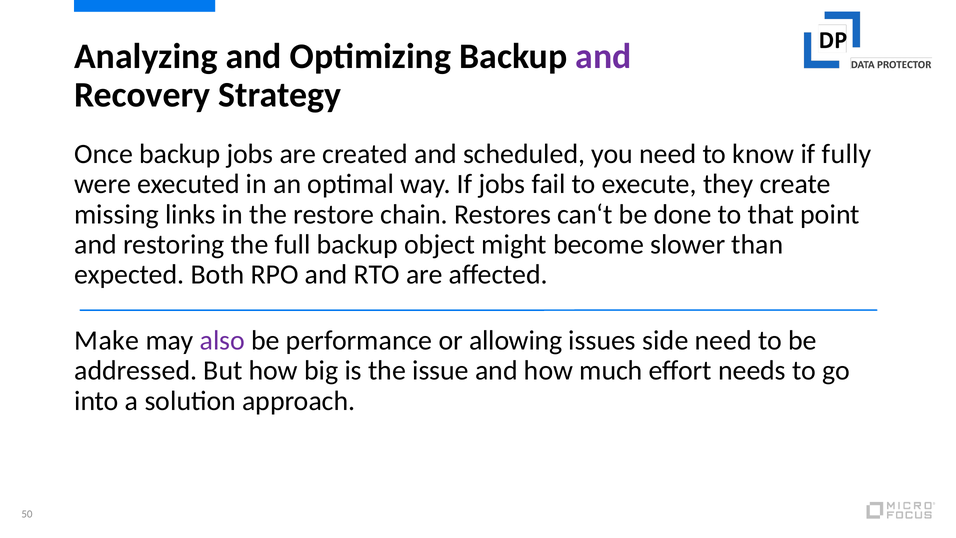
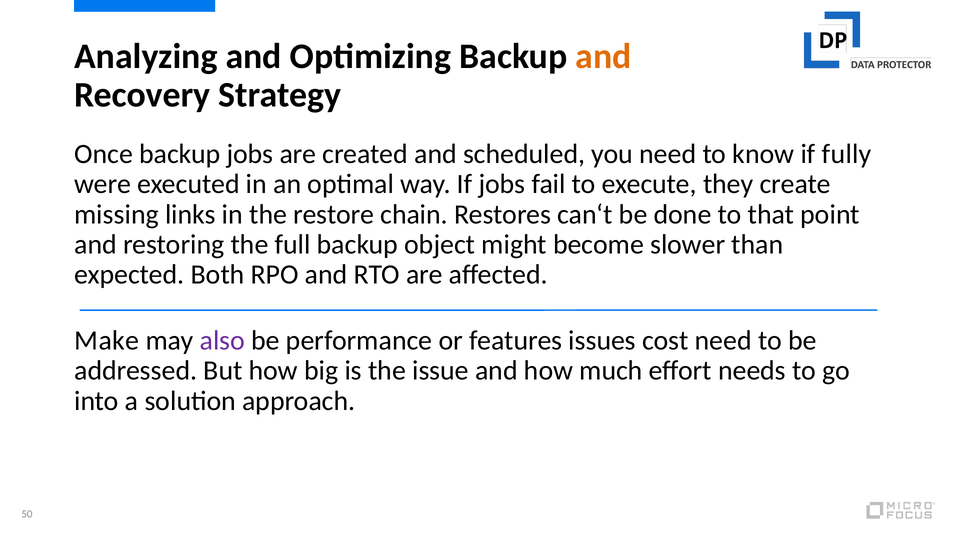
and colour: purple -> orange (603, 56)
allowing: allowing -> features (516, 340)
side: side -> cost (665, 340)
